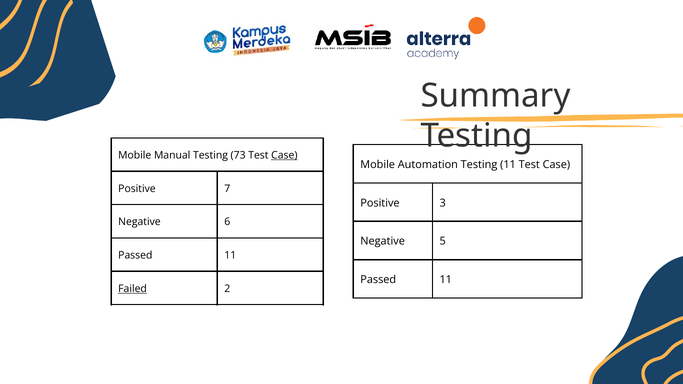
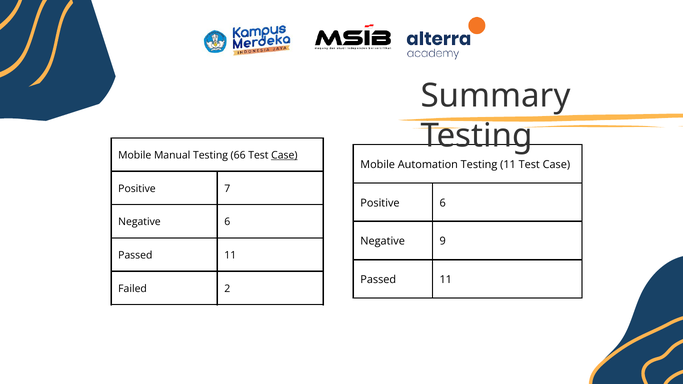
73: 73 -> 66 (238, 155)
Positive 3: 3 -> 6 (443, 203)
5: 5 -> 9 (443, 241)
Failed underline: present -> none (133, 289)
